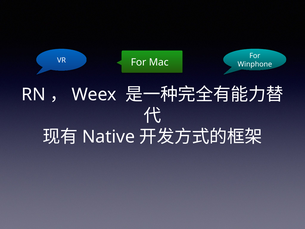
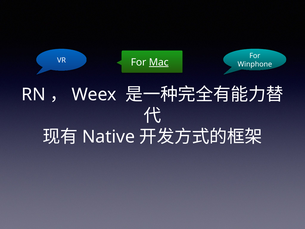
Mac underline: none -> present (159, 62)
